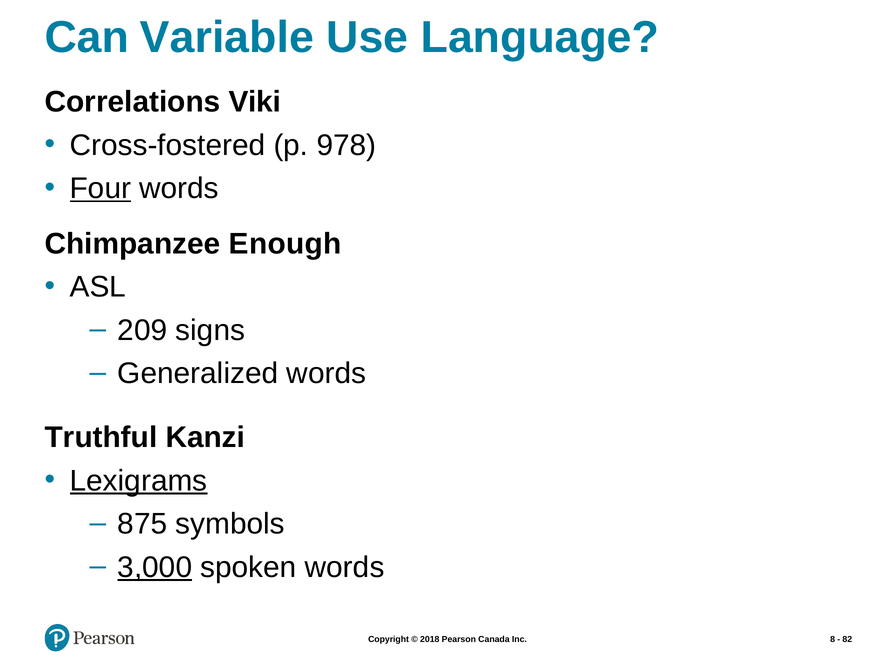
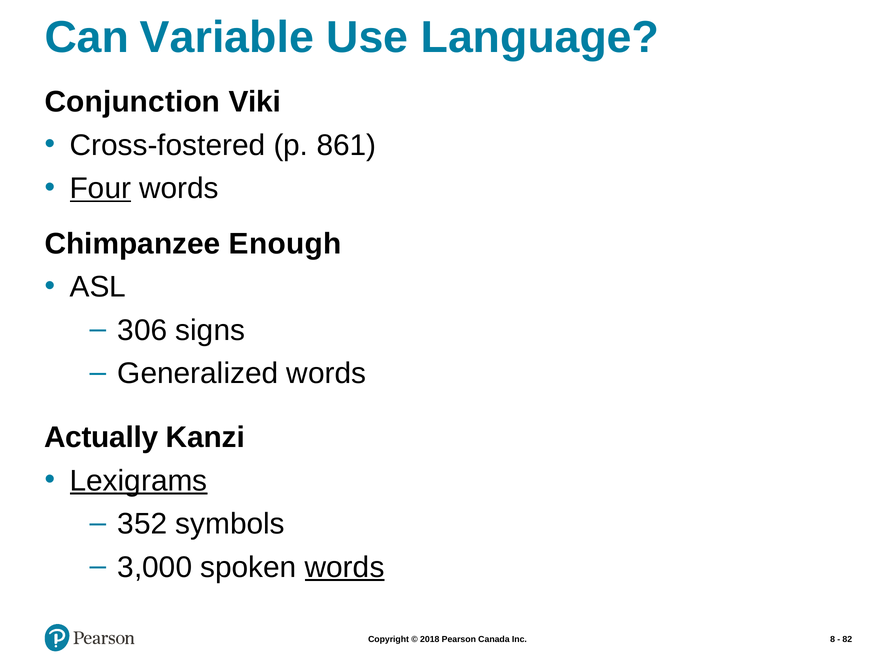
Correlations: Correlations -> Conjunction (132, 102)
978: 978 -> 861 (346, 145)
209: 209 -> 306 (142, 330)
Truthful: Truthful -> Actually (101, 438)
875: 875 -> 352 (142, 524)
3,000 underline: present -> none (155, 567)
words underline: none -> present (345, 567)
